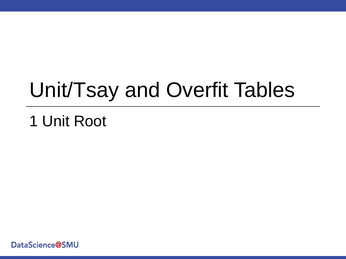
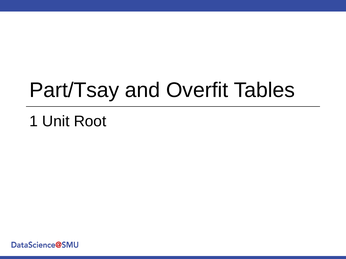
Unit/Tsay: Unit/Tsay -> Part/Tsay (74, 90)
